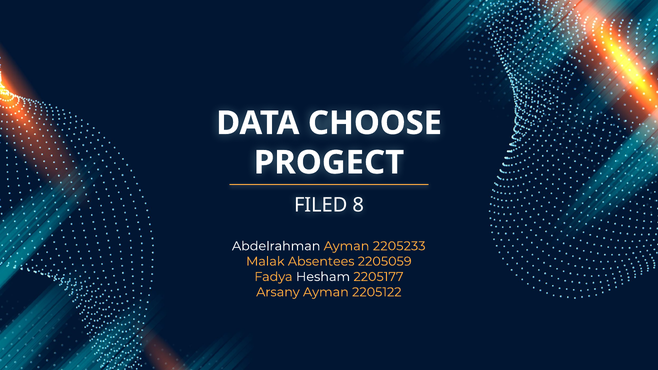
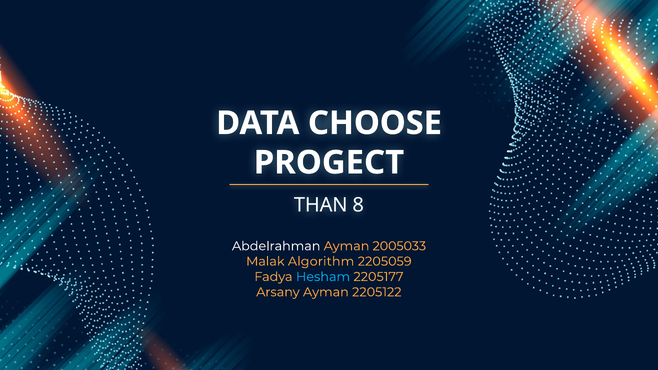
FILED: FILED -> THAN (321, 205)
2205233: 2205233 -> 2005033 (399, 246)
Absentees: Absentees -> Algorithm (321, 261)
Hesham colour: white -> light blue (323, 277)
